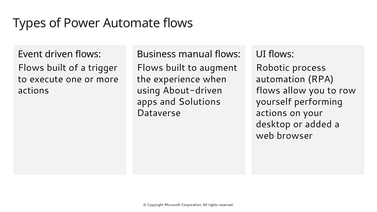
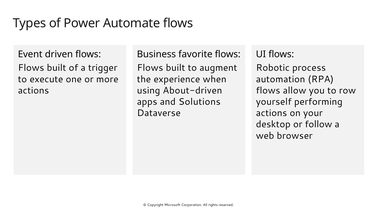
manual: manual -> favorite (195, 54)
added: added -> follow (319, 124)
